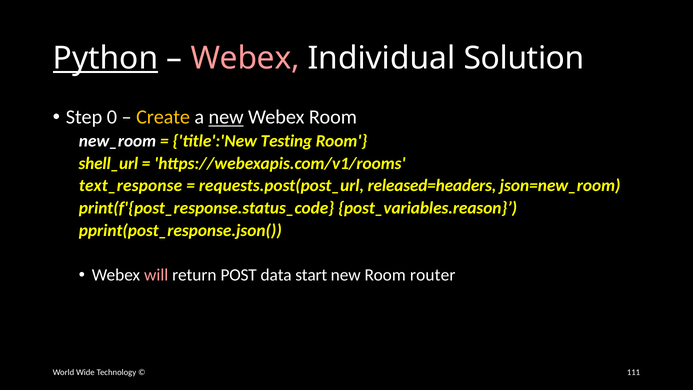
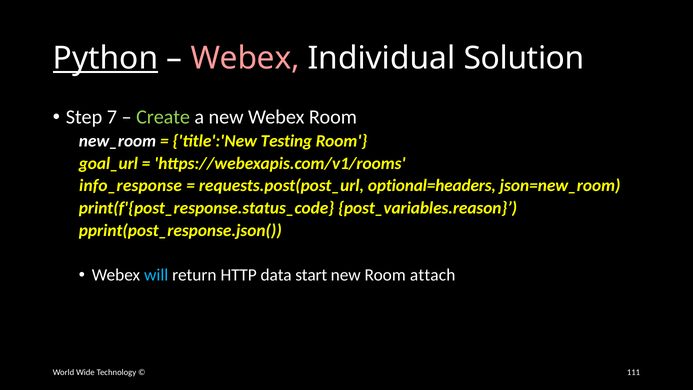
0: 0 -> 7 (112, 117)
Create colour: yellow -> light green (163, 117)
new underline: present -> none (226, 117)
shell_url: shell_url -> goal_url (108, 163)
text_response: text_response -> info_response (131, 186)
released=headers: released=headers -> optional=headers (432, 186)
will colour: pink -> light blue (156, 275)
POST: POST -> HTTP (239, 275)
router: router -> attach (433, 275)
